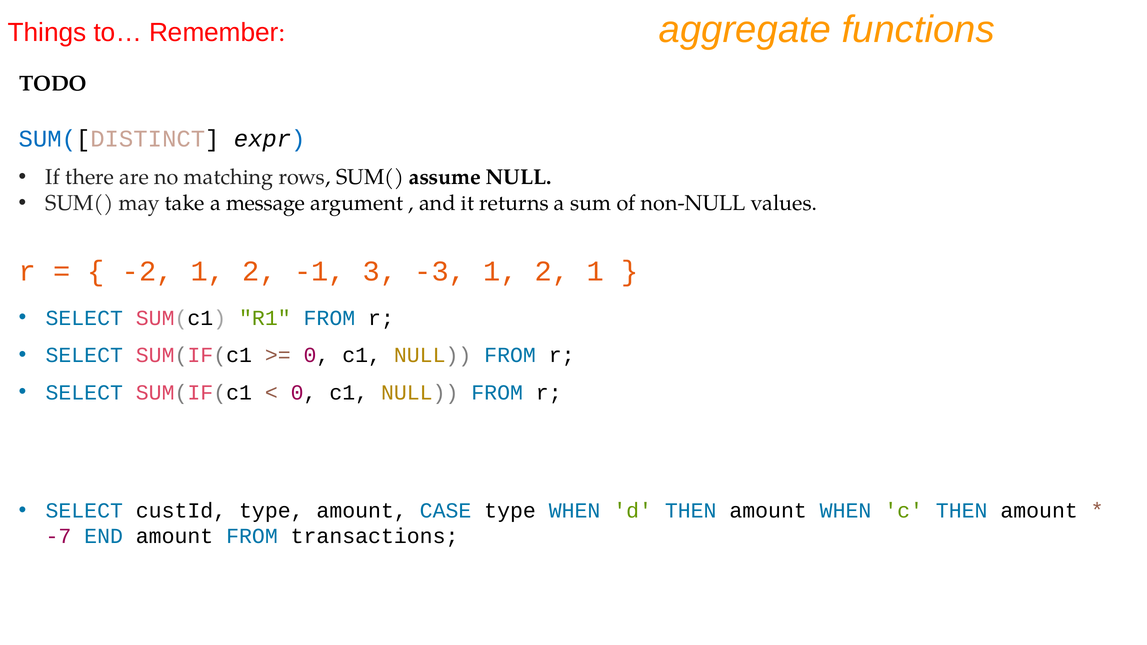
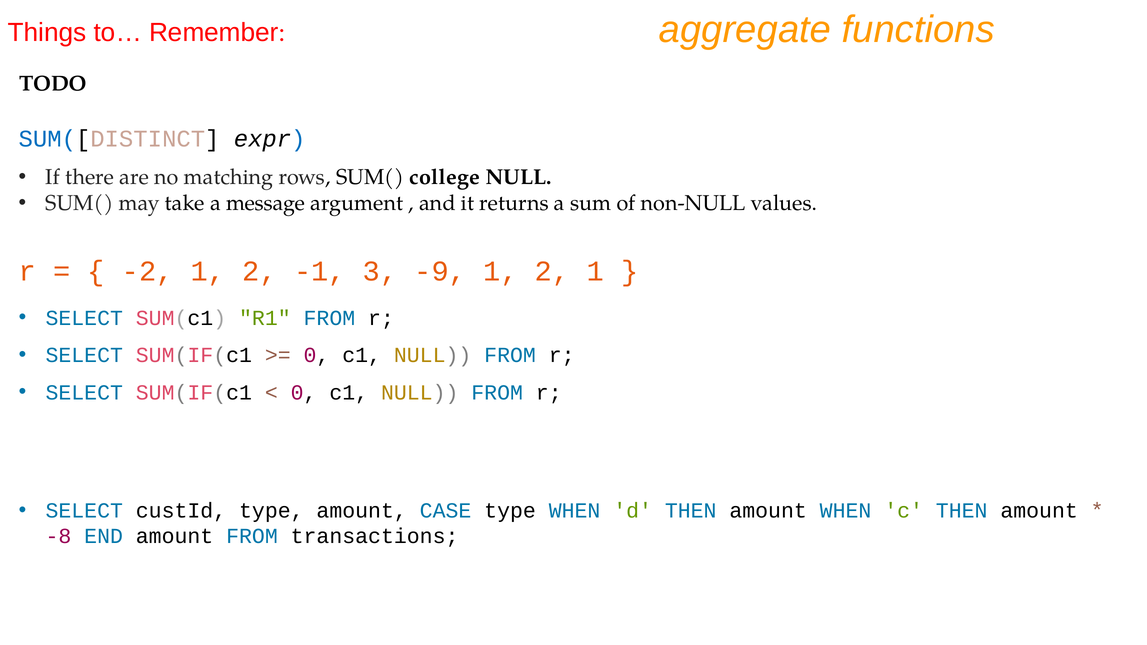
assume: assume -> college (445, 177)
-3: -3 -> -9 (440, 271)
-7: -7 -> -8 (58, 537)
